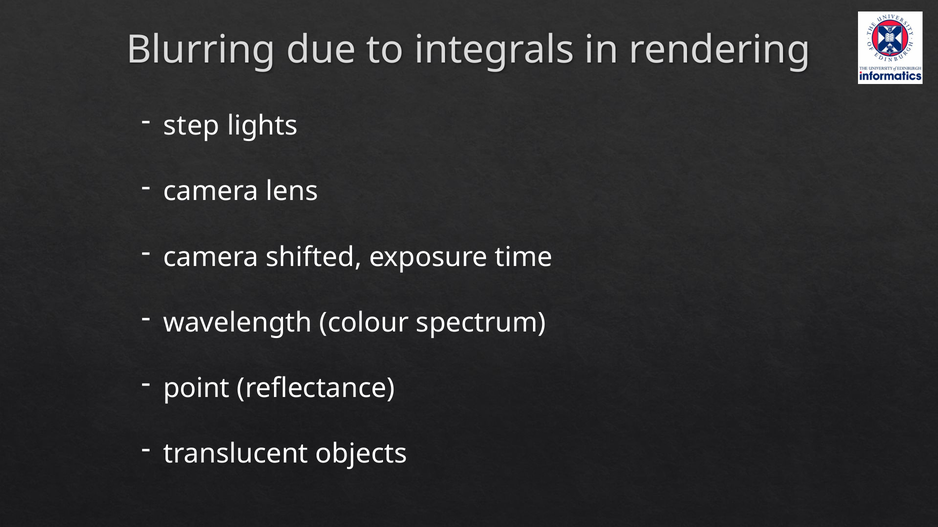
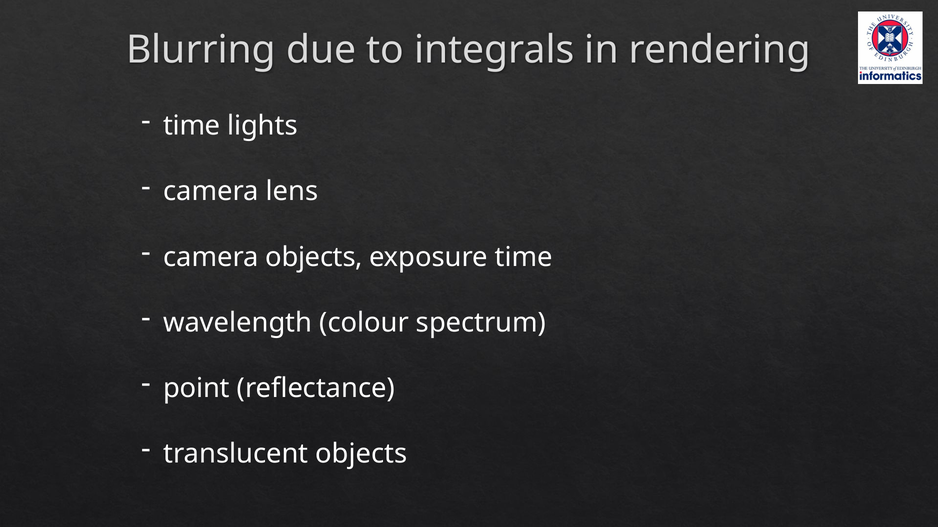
step: step -> time (192, 126)
camera shifted: shifted -> objects (314, 257)
